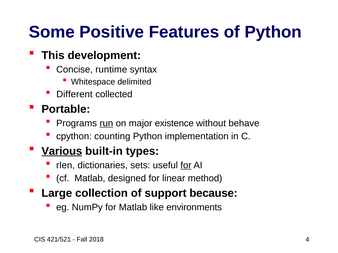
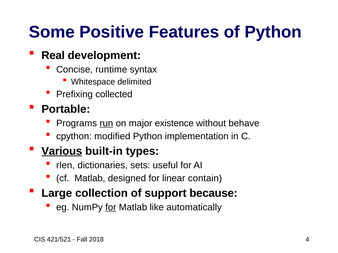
This: This -> Real (53, 55)
Different: Different -> Prefixing (75, 95)
counting: counting -> modified (112, 137)
for underline: present -> none (186, 166)
method: method -> contain (205, 179)
for underline: none -> present (111, 208)
environments: environments -> automatically (194, 208)
